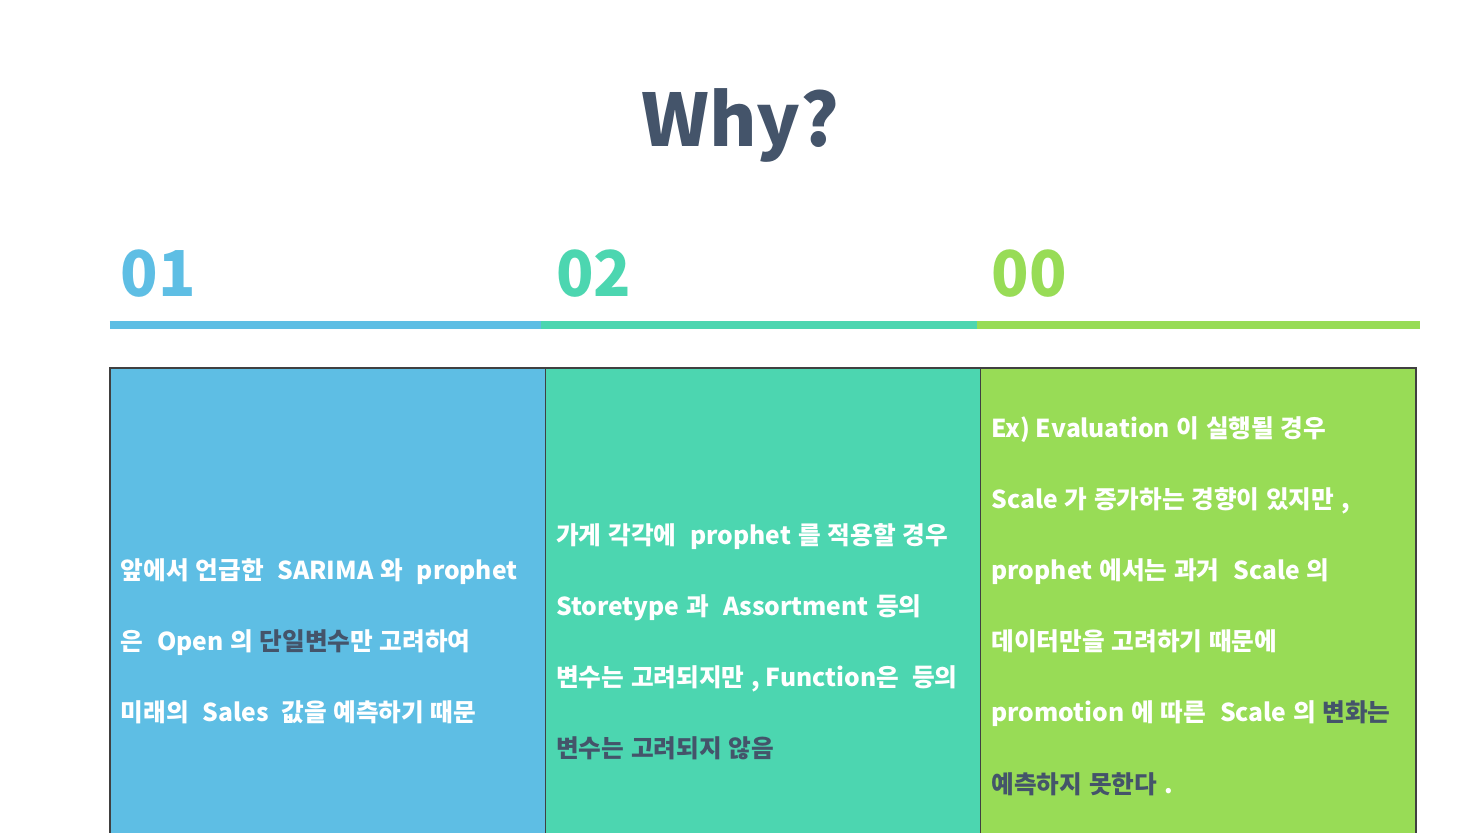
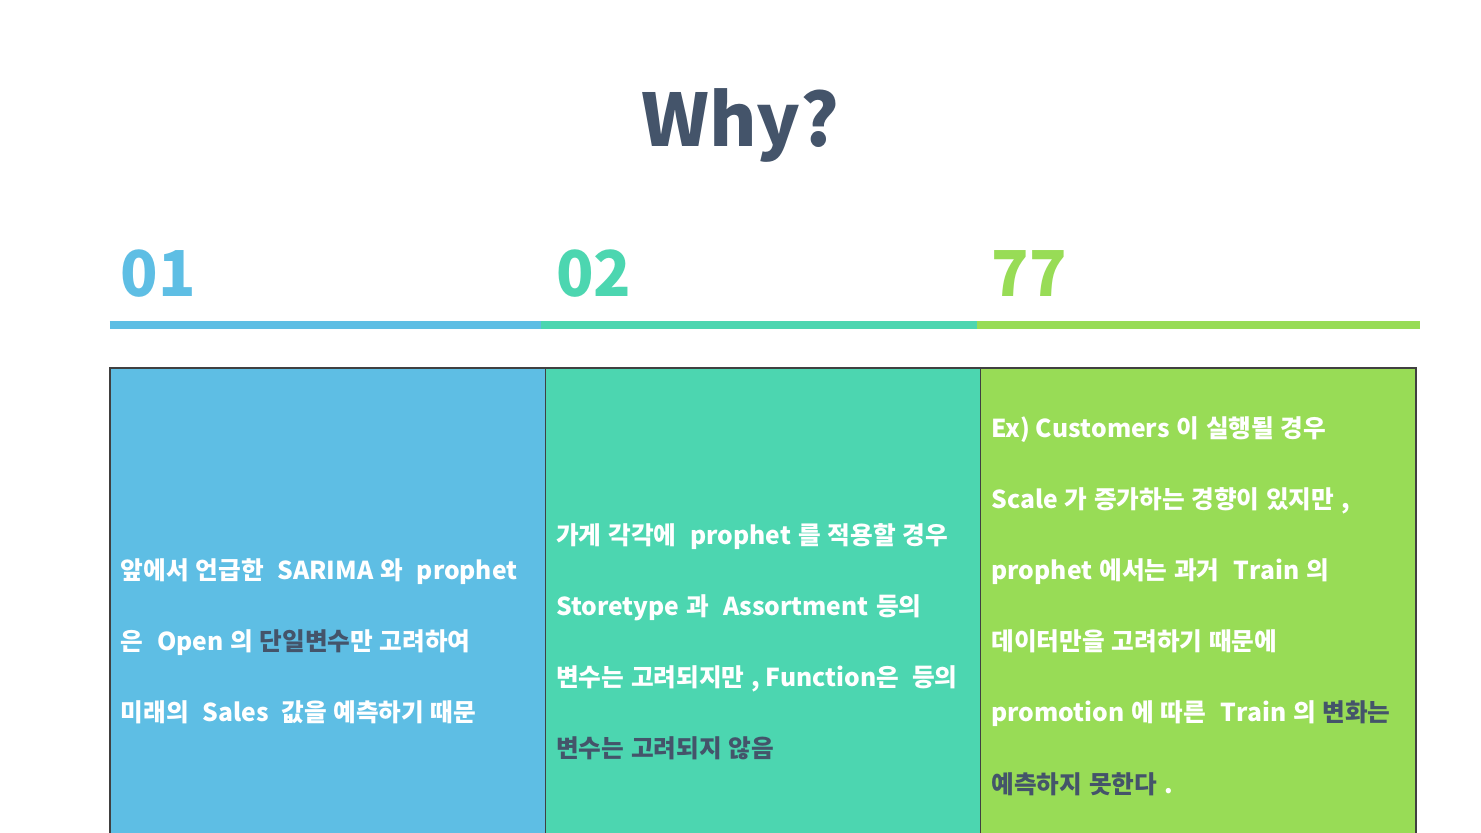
00: 00 -> 77 (1029, 276)
Evaluation: Evaluation -> Customers (1103, 429)
Scale: Scale -> Train (1267, 572)
Scale: Scale -> Train (1253, 714)
